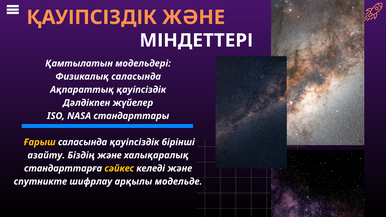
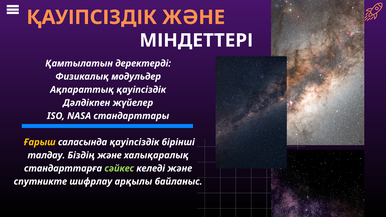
модельдері: модельдері -> деректерді (143, 63)
Физикалық саласында: саласында -> модульдер (136, 77)
азайту: азайту -> талдау (46, 155)
сәйкес colour: yellow -> light green (119, 168)
модельде: модельде -> байланыс (179, 182)
